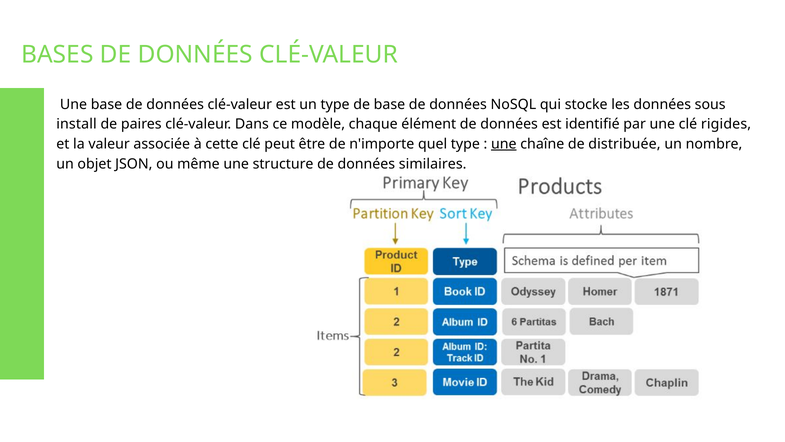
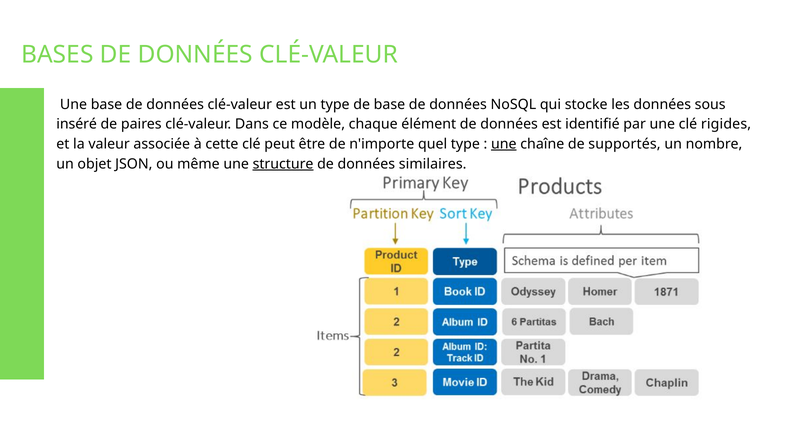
install: install -> inséré (77, 124)
distribuée: distribuée -> supportés (624, 144)
structure underline: none -> present (283, 164)
